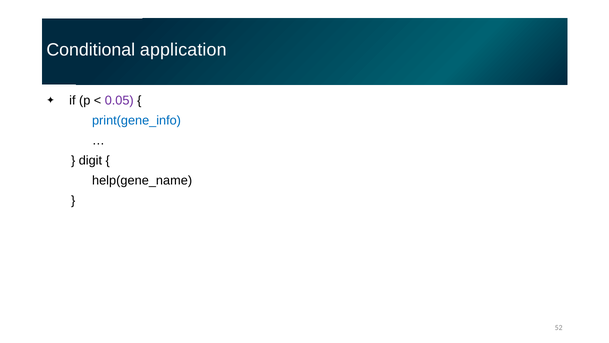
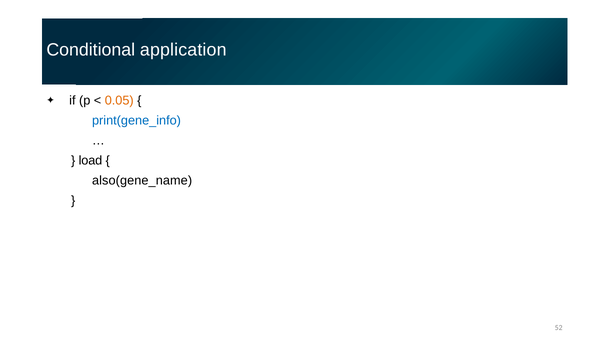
0.05 colour: purple -> orange (119, 100)
digit: digit -> load (90, 160)
help(gene_name: help(gene_name -> also(gene_name (142, 180)
